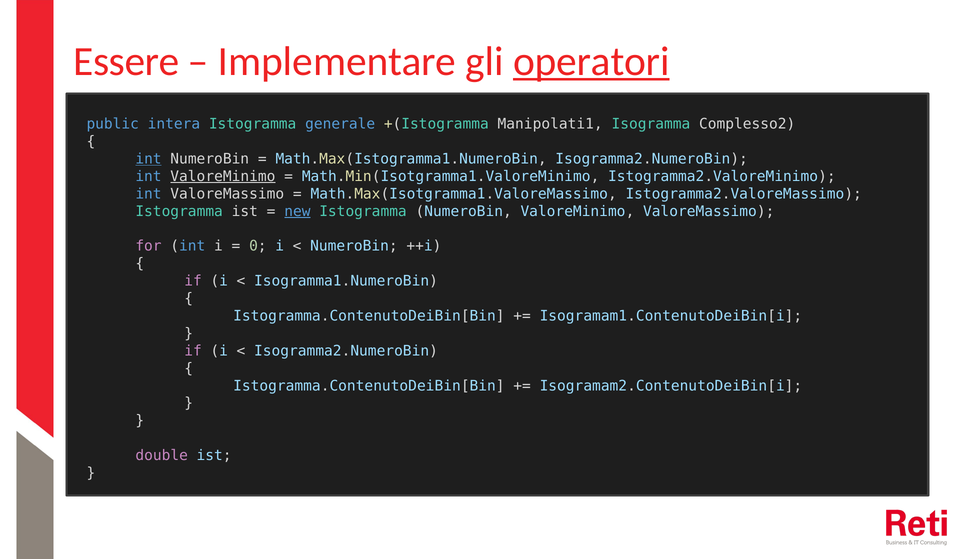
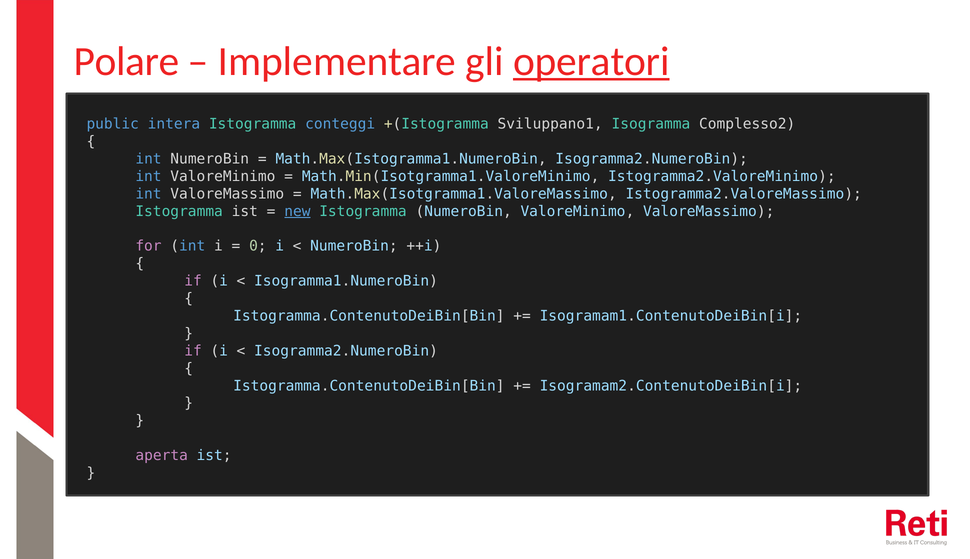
Essere: Essere -> Polare (126, 61)
generale: generale -> conteggi (340, 124)
Manipolati1: Manipolati1 -> Sviluppano1 (550, 124)
int underline: present -> none (149, 159)
ValoreMinimo underline: present -> none (223, 176)
double: double -> aperta (162, 455)
